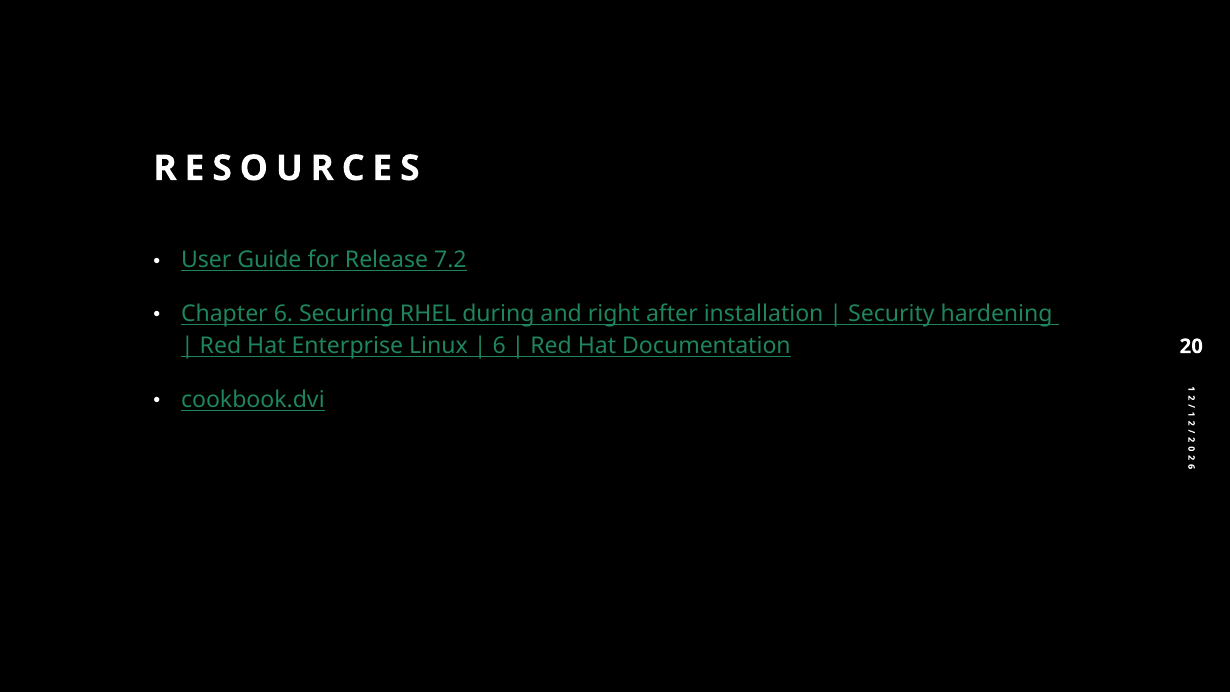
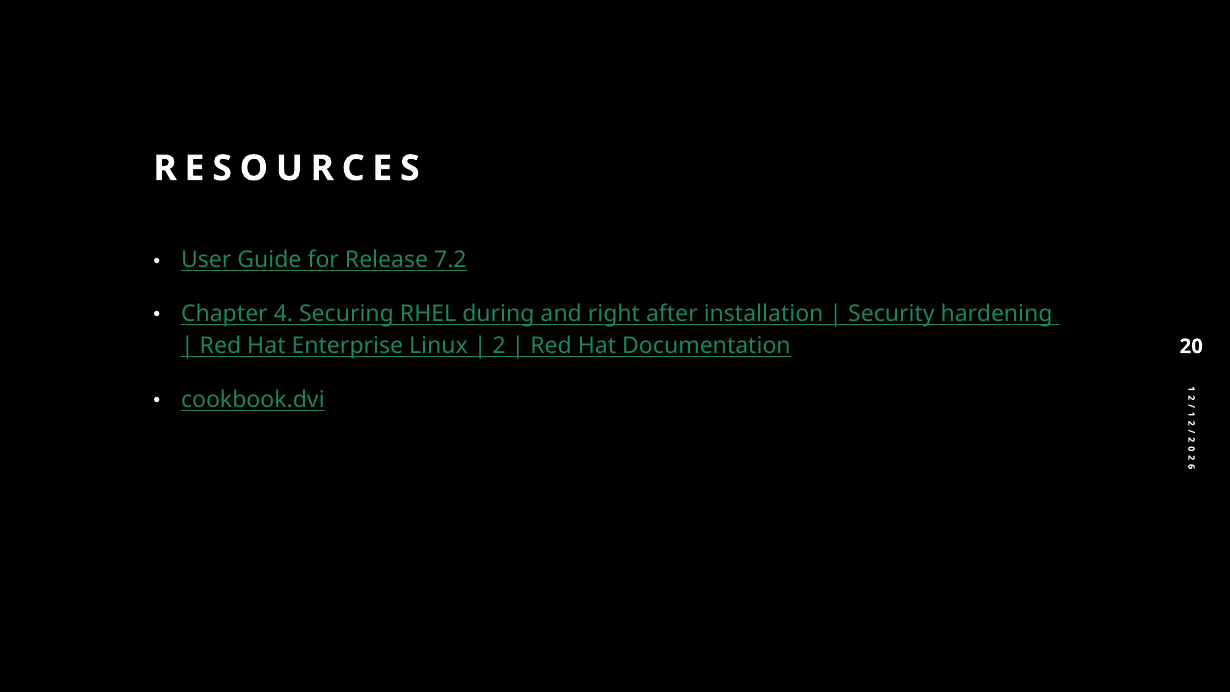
Chapter 6: 6 -> 4 (283, 314)
6: 6 -> 2 (499, 346)
